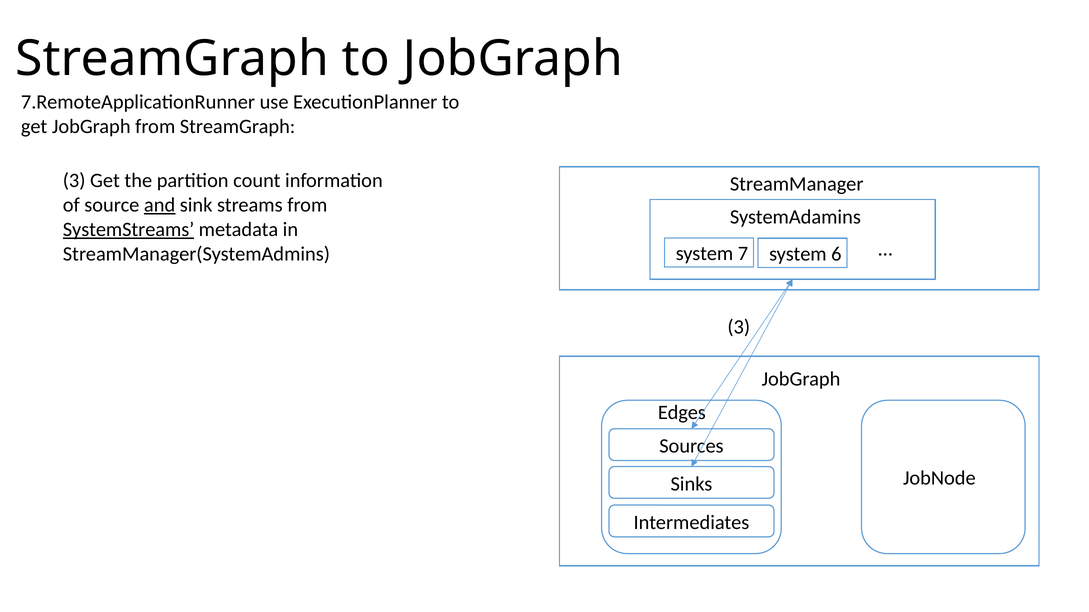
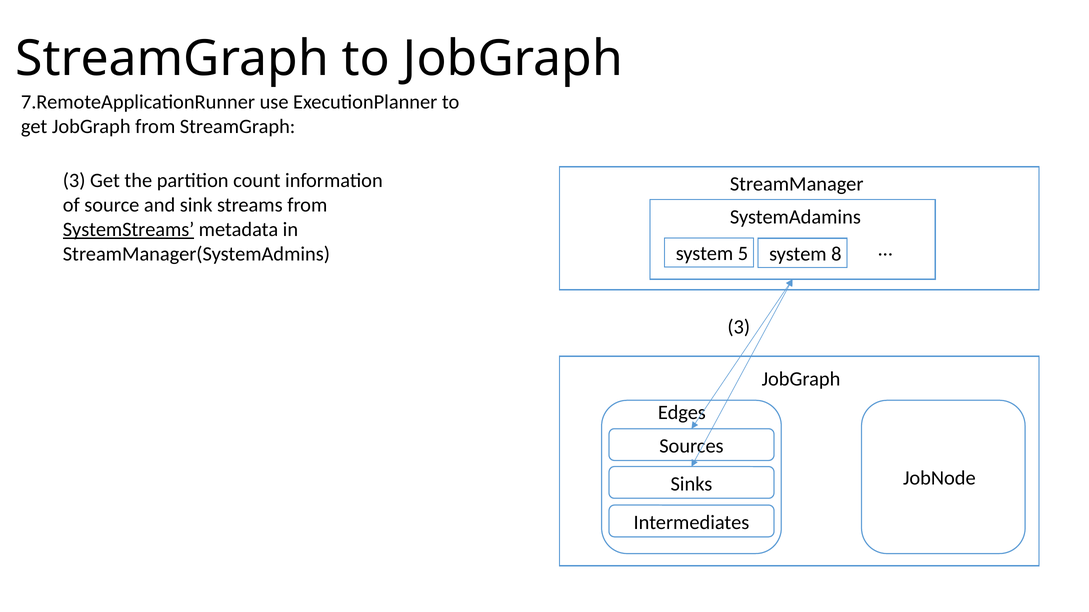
and underline: present -> none (160, 205)
7: 7 -> 5 (743, 254)
6: 6 -> 8 (836, 254)
